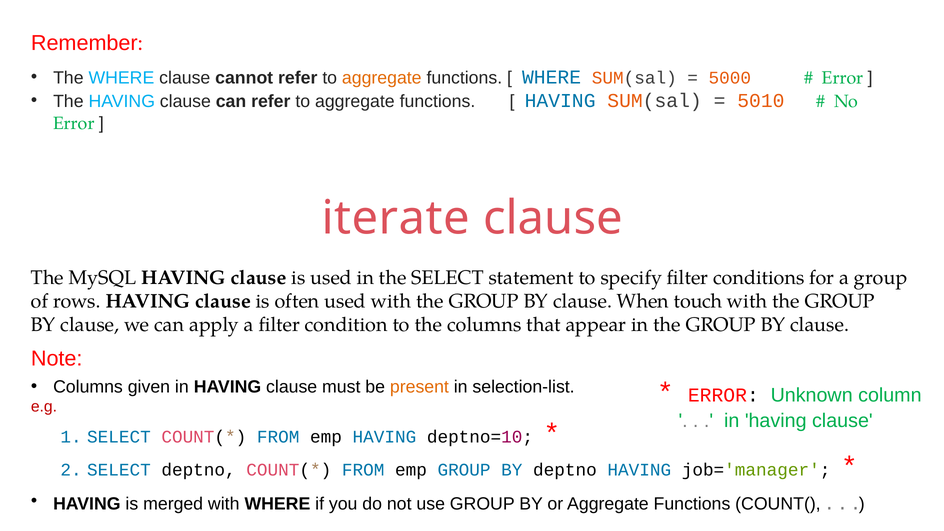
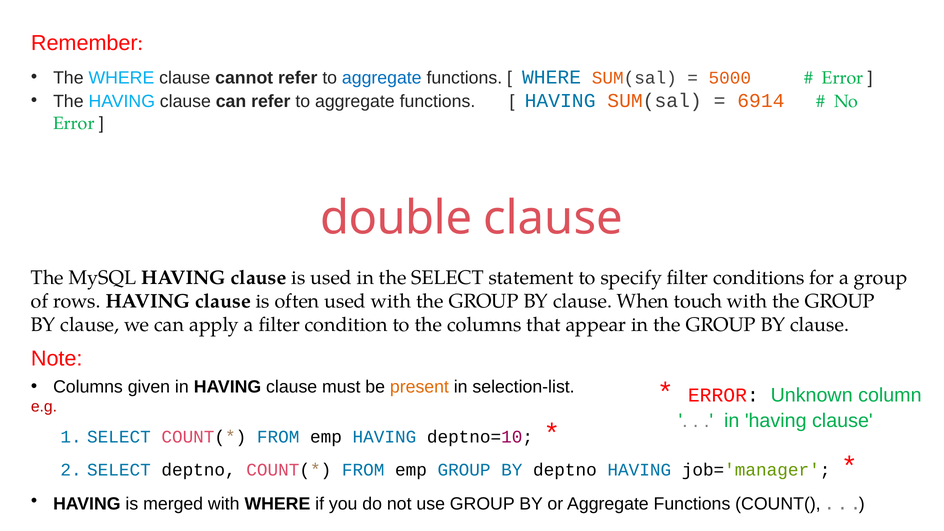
aggregate colour: orange -> blue (382, 78)
5010: 5010 -> 6914 (761, 101)
iterate: iterate -> double (396, 218)
